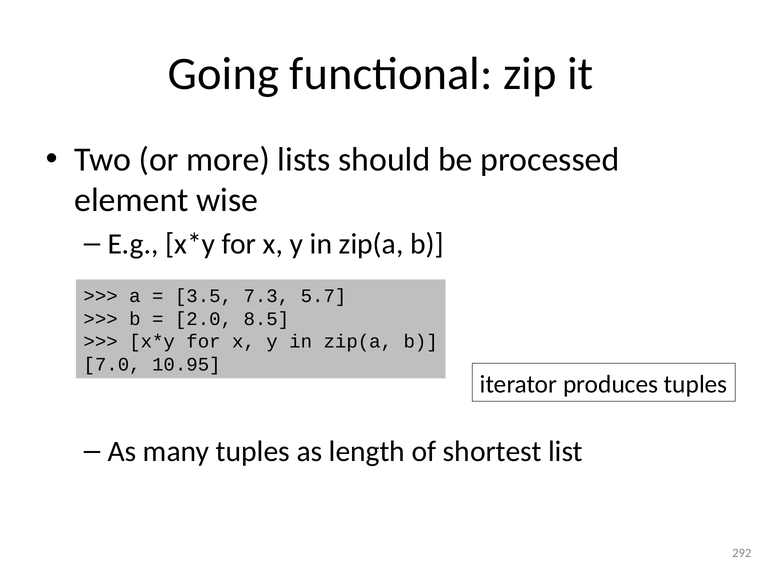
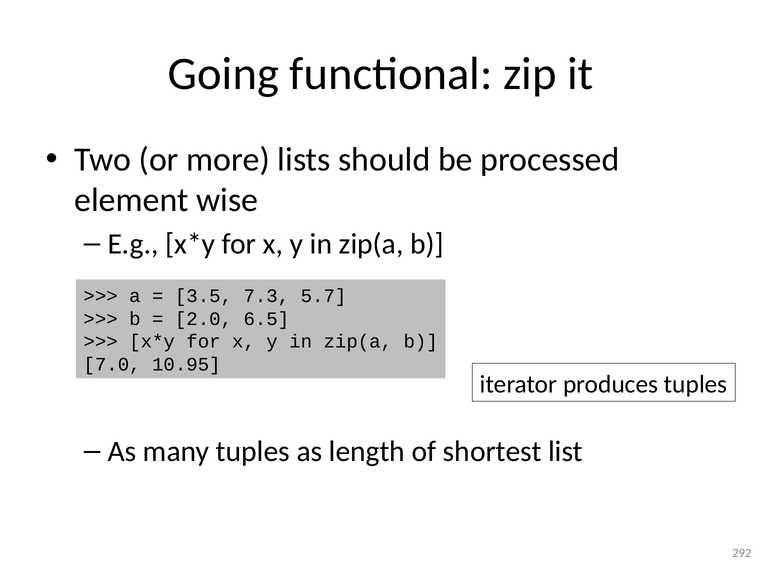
8.5: 8.5 -> 6.5 (266, 319)
